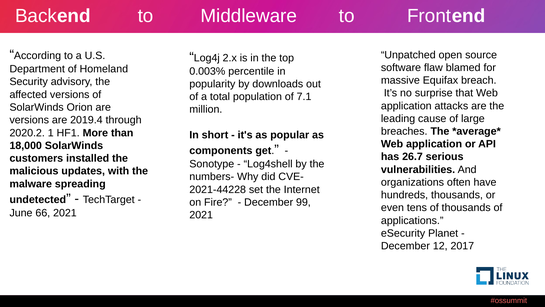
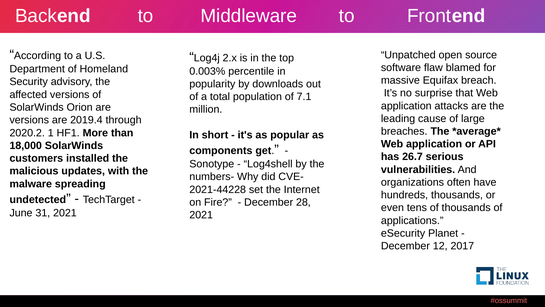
99: 99 -> 28 (303, 202)
66: 66 -> 31 (43, 213)
